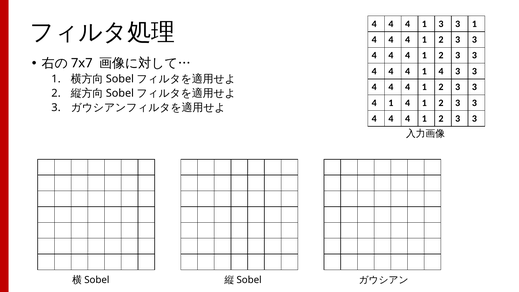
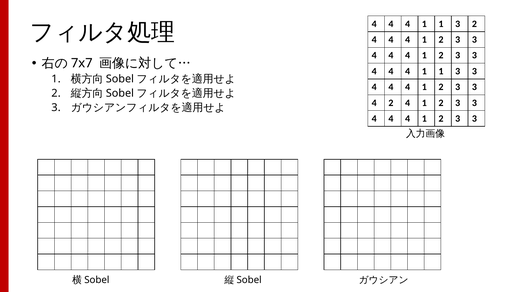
3: 3 -> 1 (441, 24)
3 1: 1 -> 2 (474, 24)
4: 4 -> 1 (441, 71)
1: 1 -> 2 (391, 103)
